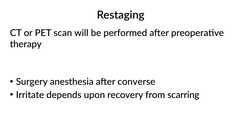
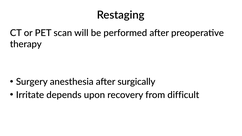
converse: converse -> surgically (136, 82)
scarring: scarring -> difficult (183, 95)
